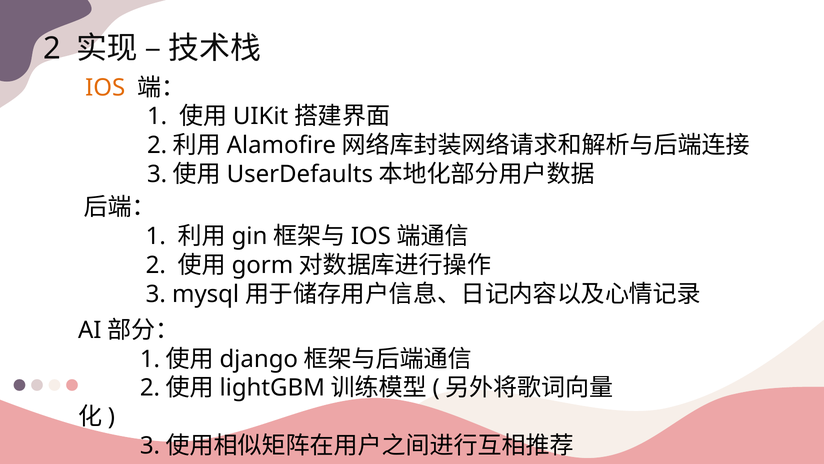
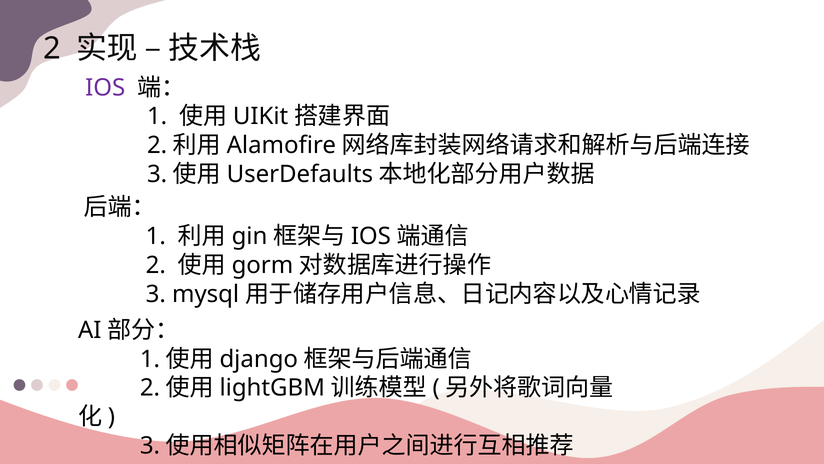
IOS colour: orange -> purple (105, 88)
